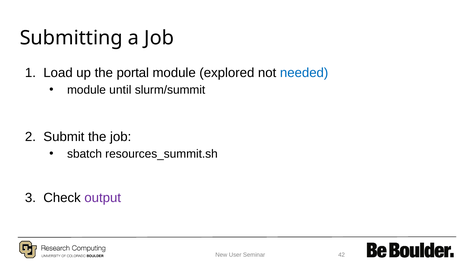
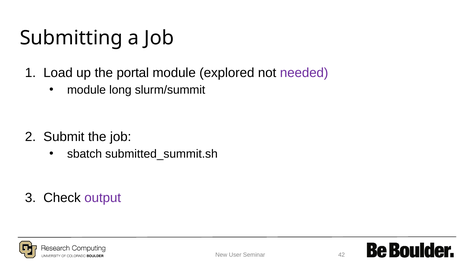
needed colour: blue -> purple (304, 73)
until: until -> long (120, 90)
resources_summit.sh: resources_summit.sh -> submitted_summit.sh (161, 154)
